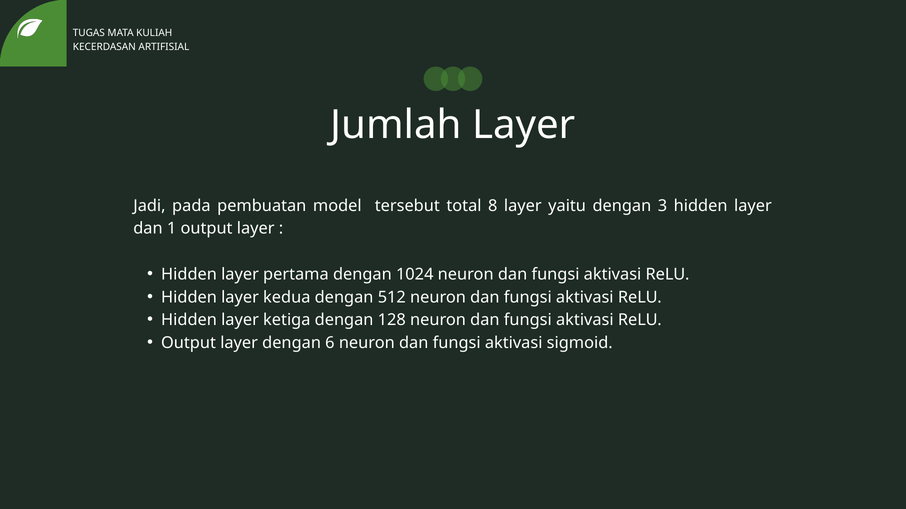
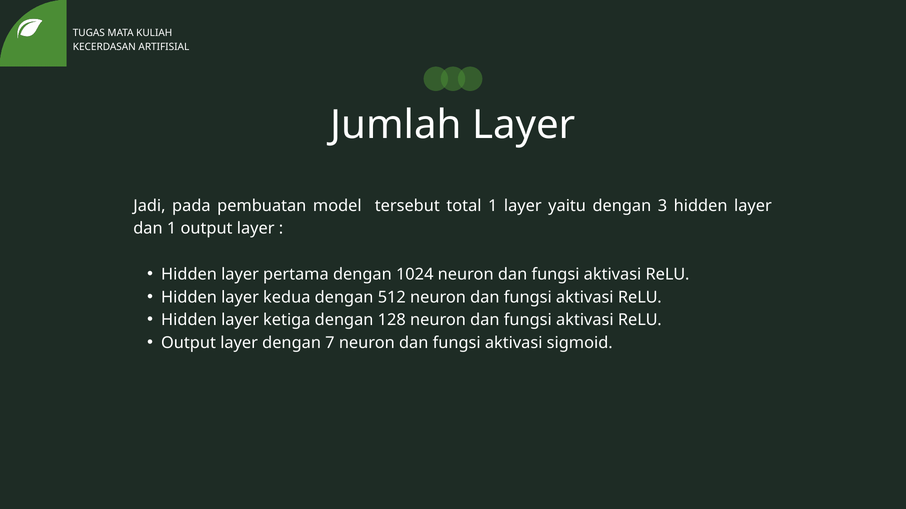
total 8: 8 -> 1 (493, 206)
6: 6 -> 7 (330, 343)
